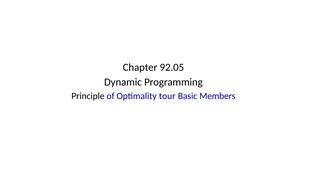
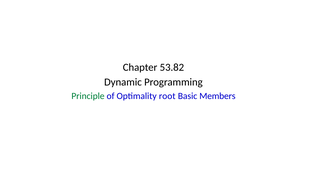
92.05: 92.05 -> 53.82 (172, 67)
Principle colour: black -> green (88, 96)
tour: tour -> root (167, 96)
